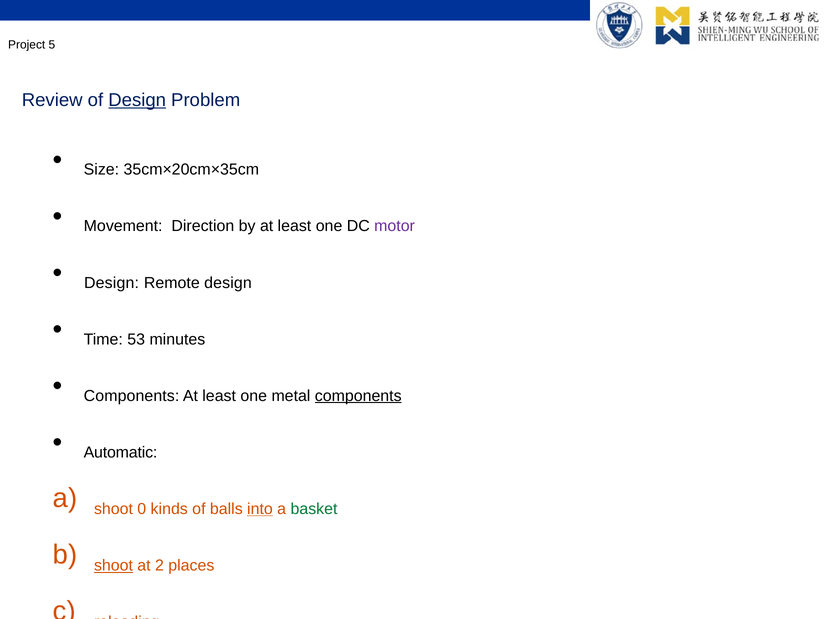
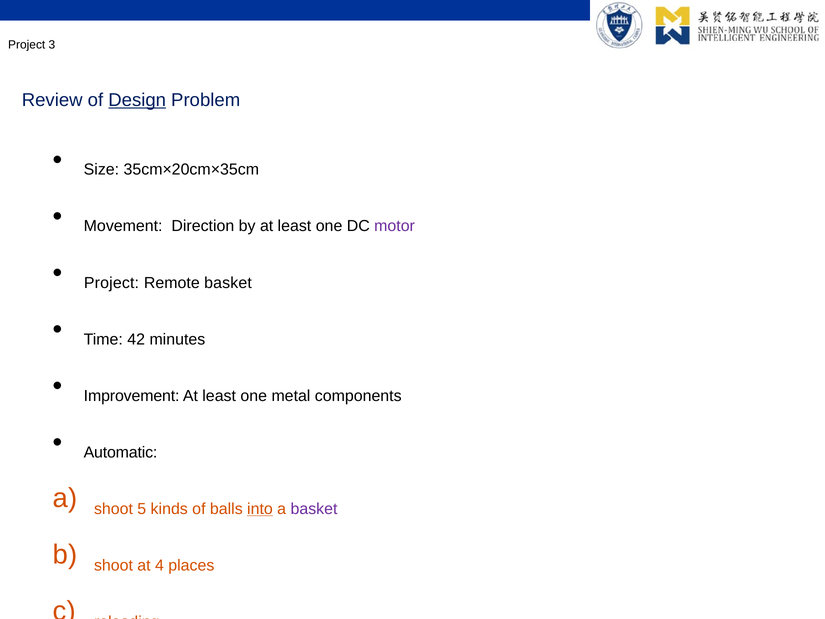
5: 5 -> 3 (52, 45)
Design: Design -> Project (112, 283)
Remote design: design -> basket (228, 283)
53: 53 -> 42 (136, 339)
Components: Components -> Improvement (132, 396)
components underline: present -> none (358, 396)
0: 0 -> 5 (142, 509)
basket colour: green -> purple (314, 509)
shoot underline: present -> none (113, 565)
at 2: 2 -> 4 (159, 565)
